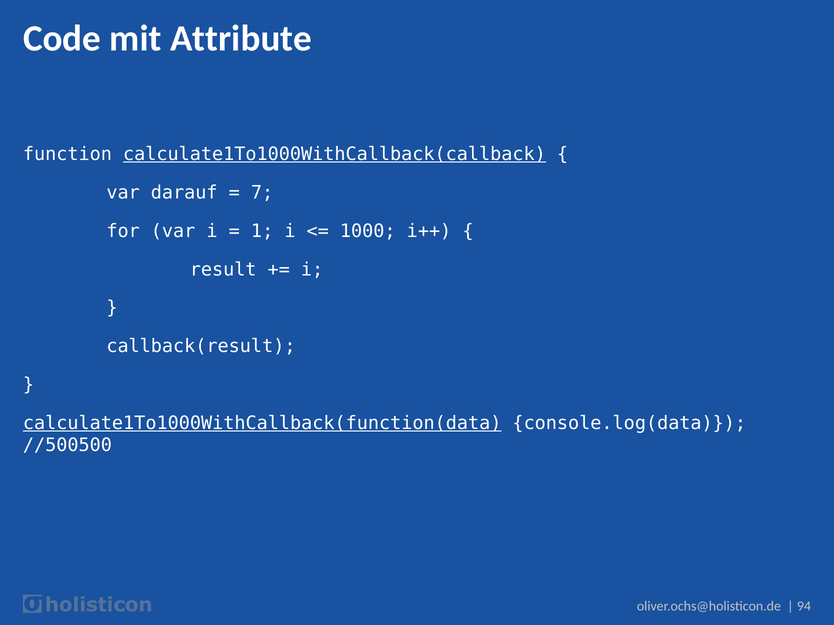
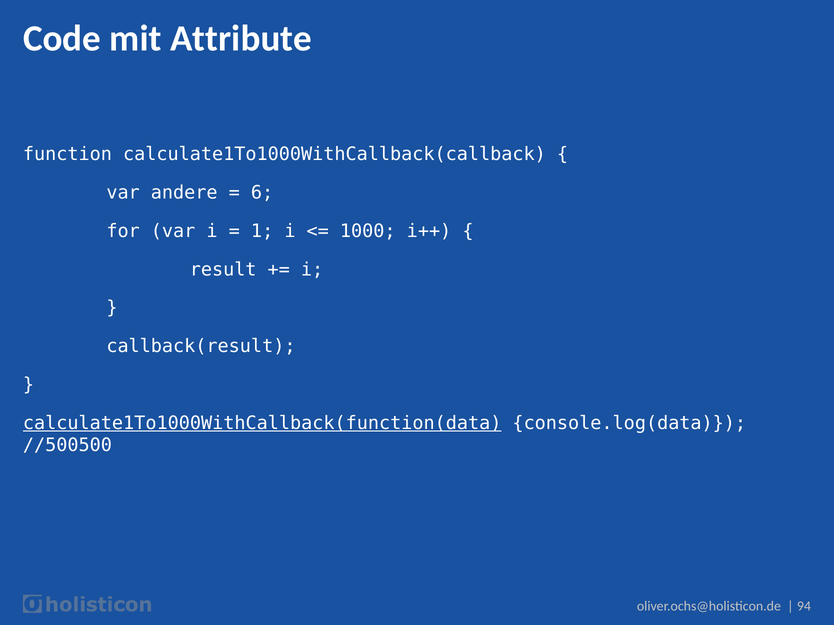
calculate1To1000WithCallback(callback underline: present -> none (334, 154)
darauf: darauf -> andere (184, 193)
7: 7 -> 6 (262, 193)
